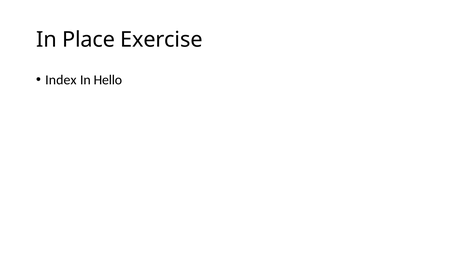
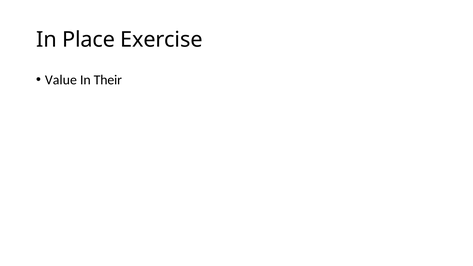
Index: Index -> Value (61, 80)
Hello: Hello -> Their (108, 80)
